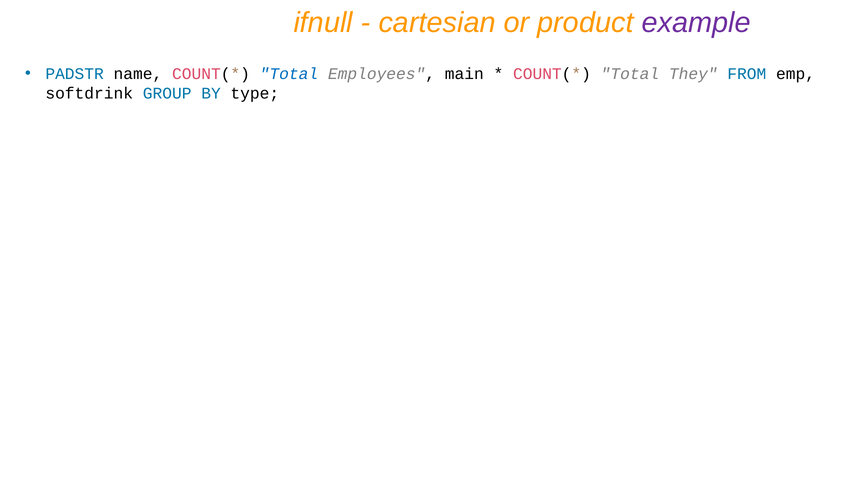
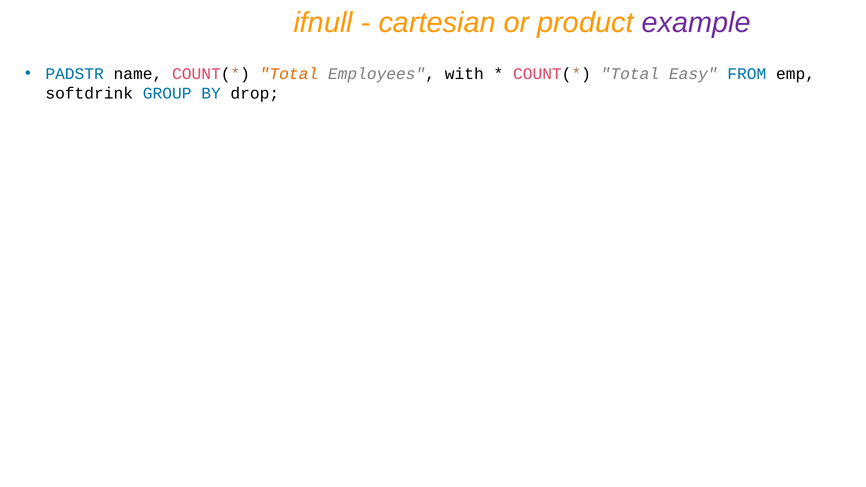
Total colour: blue -> orange (289, 74)
main: main -> with (464, 74)
They: They -> Easy (693, 74)
type: type -> drop (255, 93)
